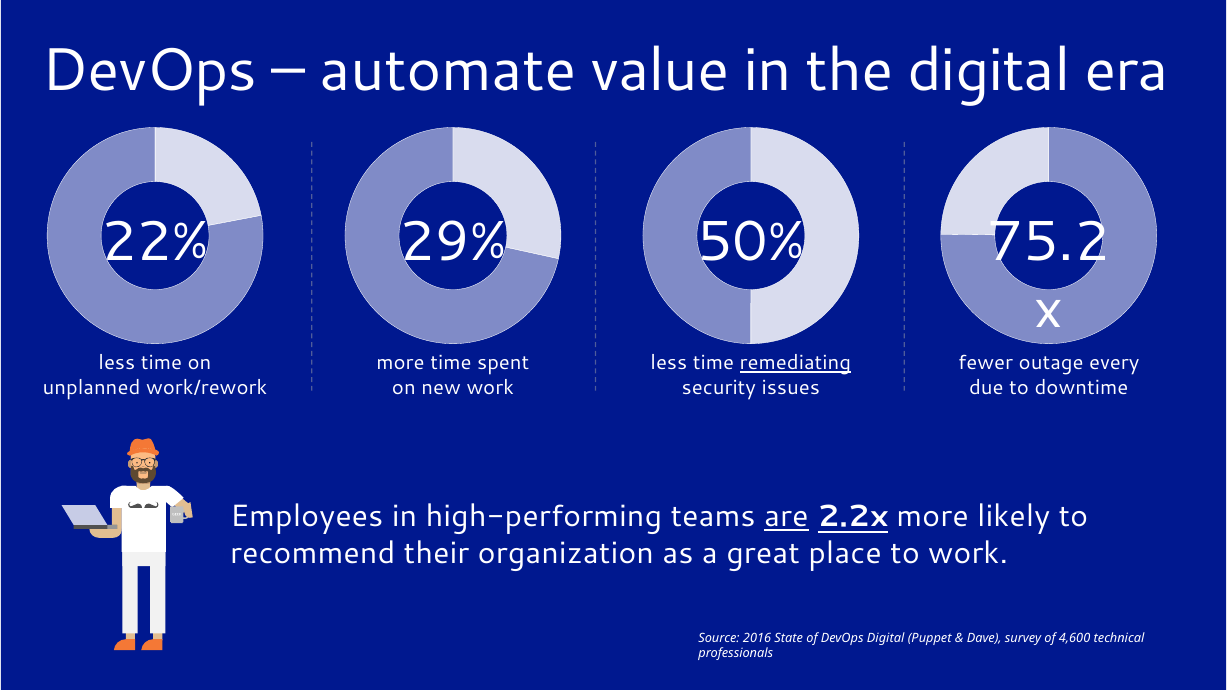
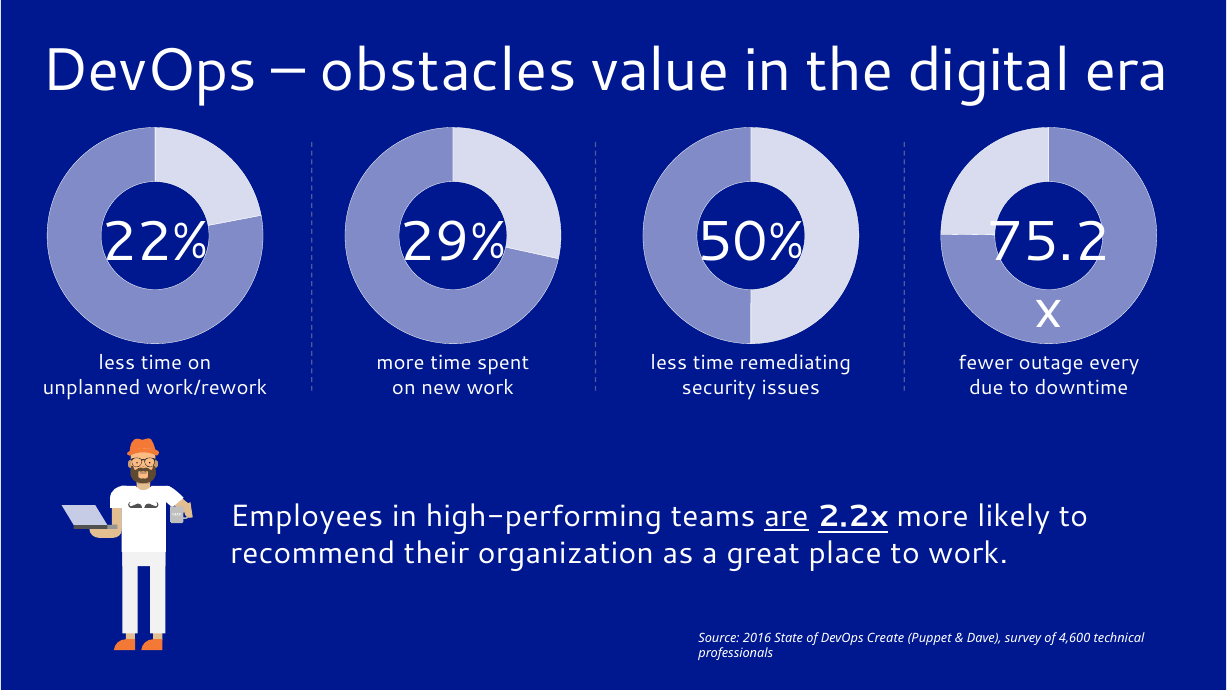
automate: automate -> obstacles (448, 70)
remediating underline: present -> none (795, 363)
DevOps Digital: Digital -> Create (886, 637)
